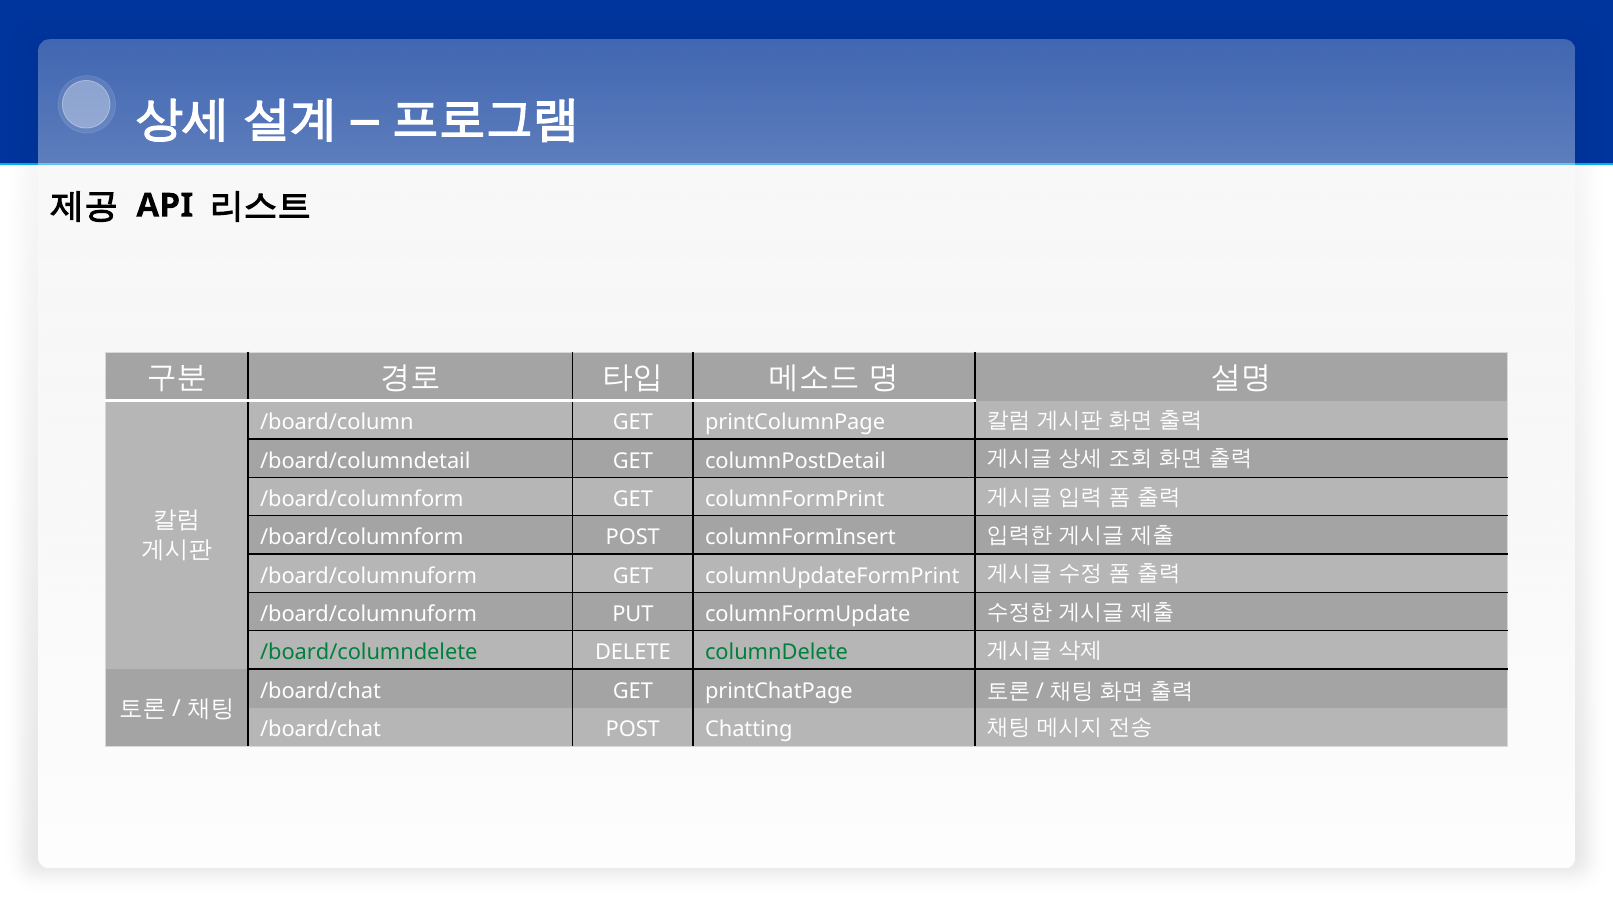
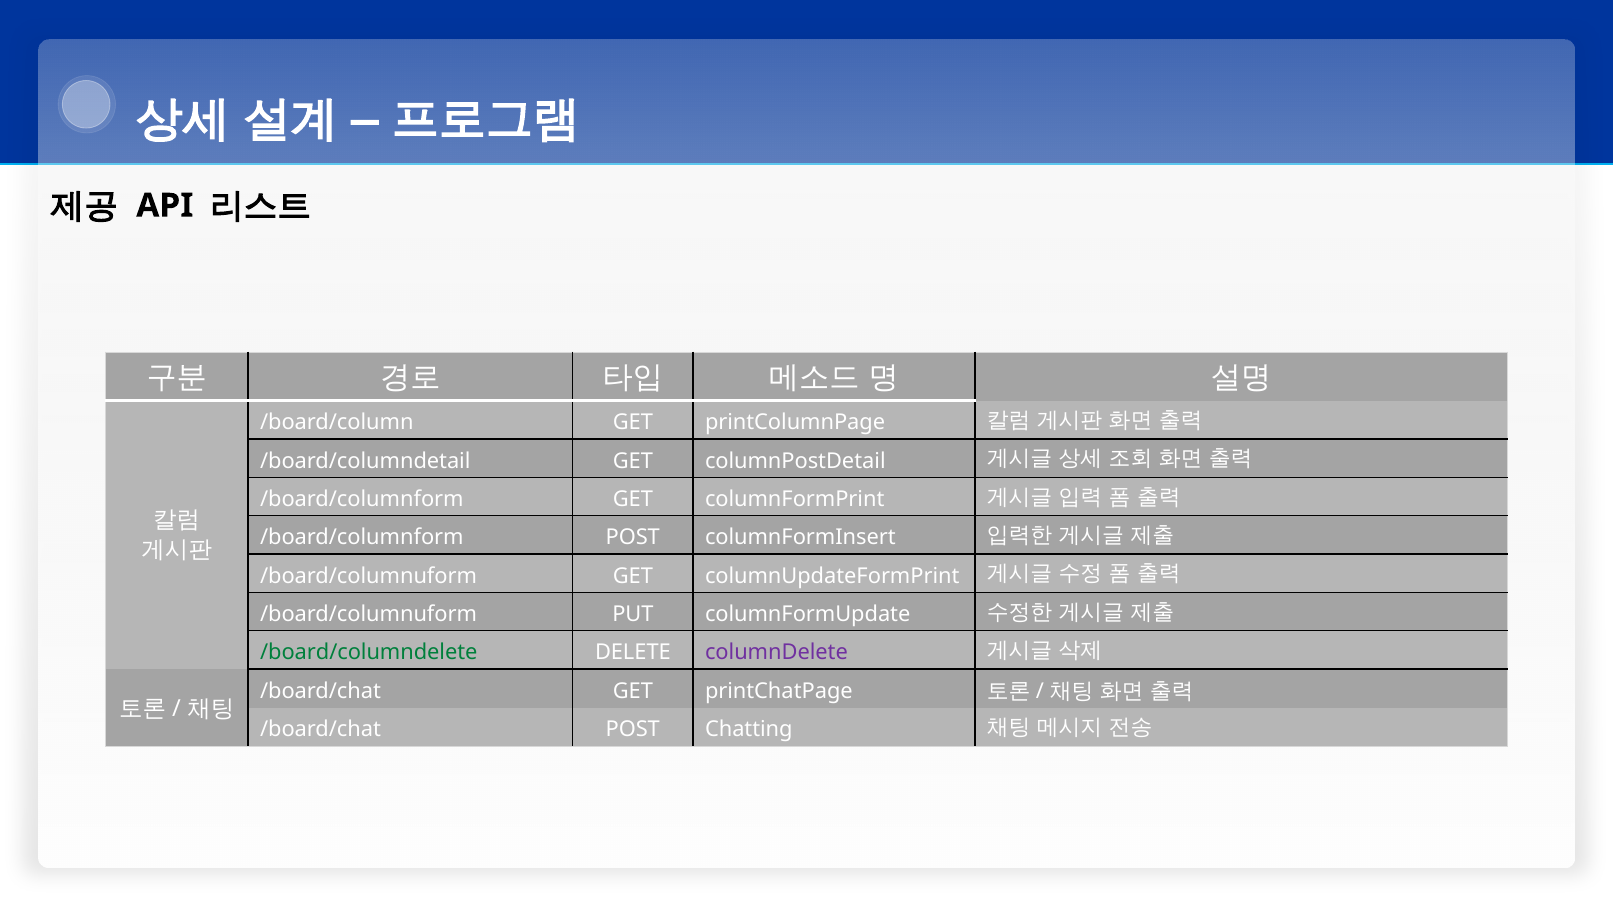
columnDelete colour: green -> purple (776, 653)
